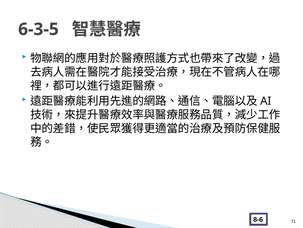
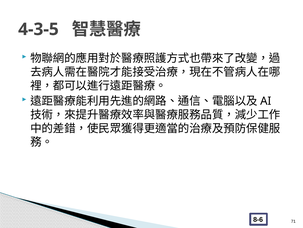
6-3-5: 6-3-5 -> 4-3-5 (38, 29)
